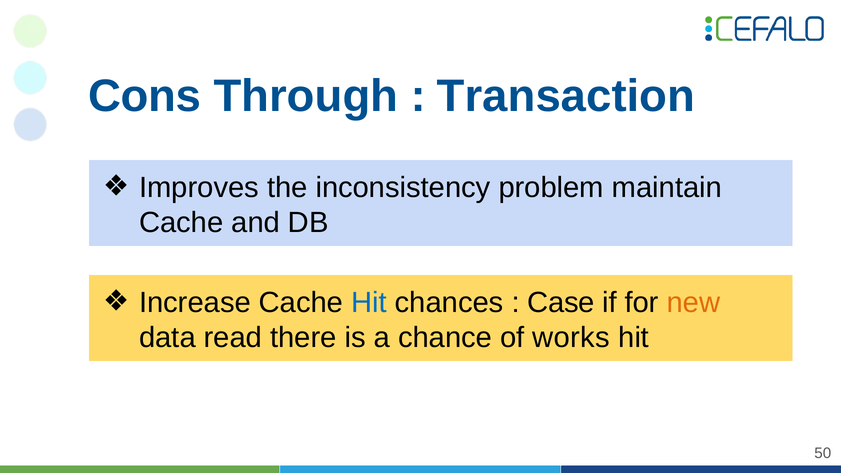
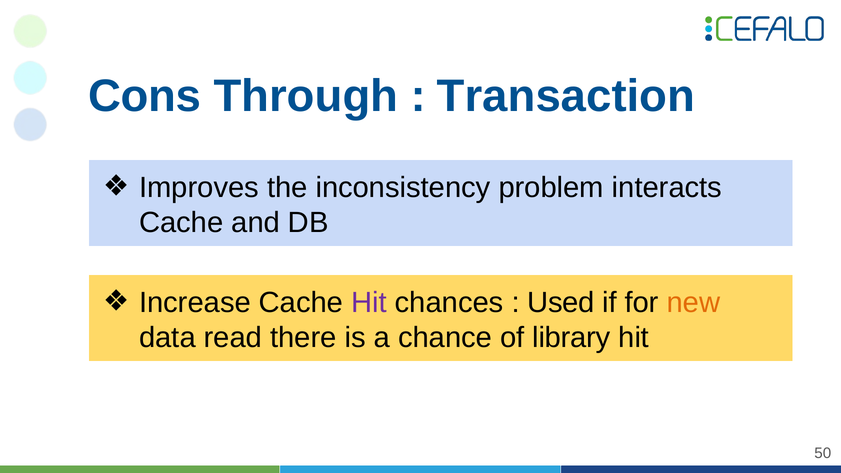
maintain: maintain -> interacts (667, 188)
Hit colour: blue -> purple (369, 303)
Case: Case -> Used (561, 303)
works: works -> library (571, 338)
